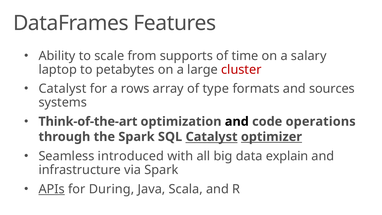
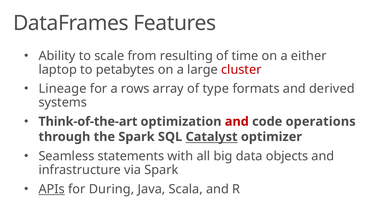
supports: supports -> resulting (186, 56)
salary: salary -> either (309, 56)
Catalyst: Catalyst -> Lineage (63, 89)
sources: sources -> derived (332, 89)
and colour: black -> red (237, 121)
optimizer underline: present -> none (271, 137)
introduced: introduced -> statements (131, 156)
explain: explain -> objects (287, 156)
